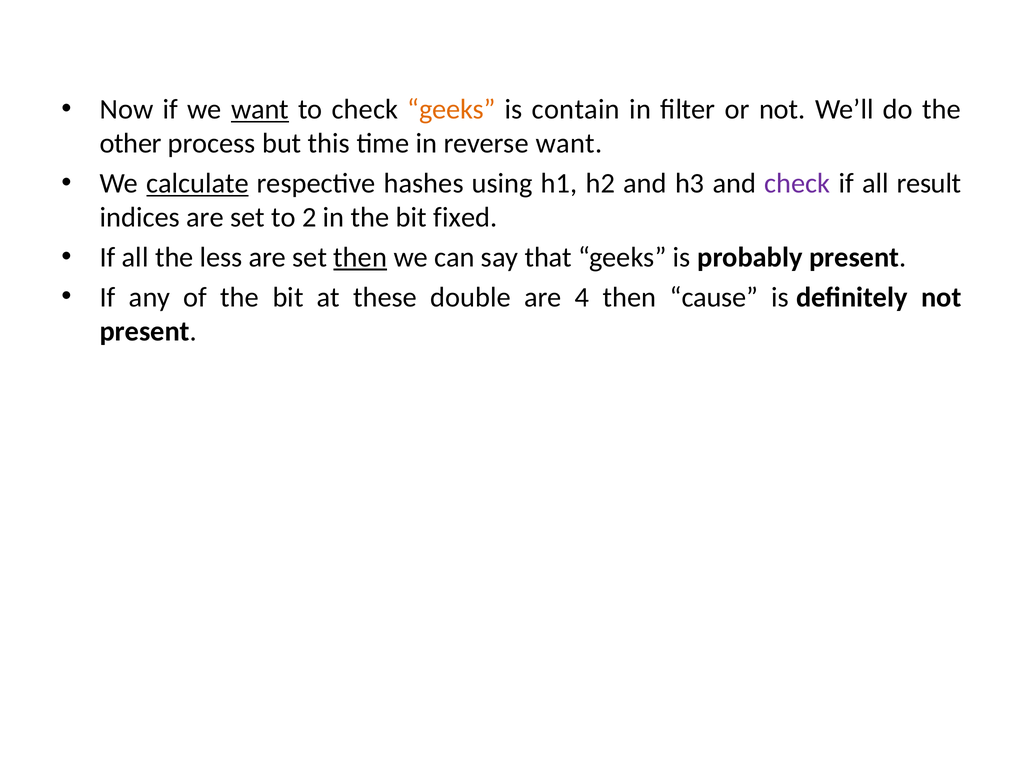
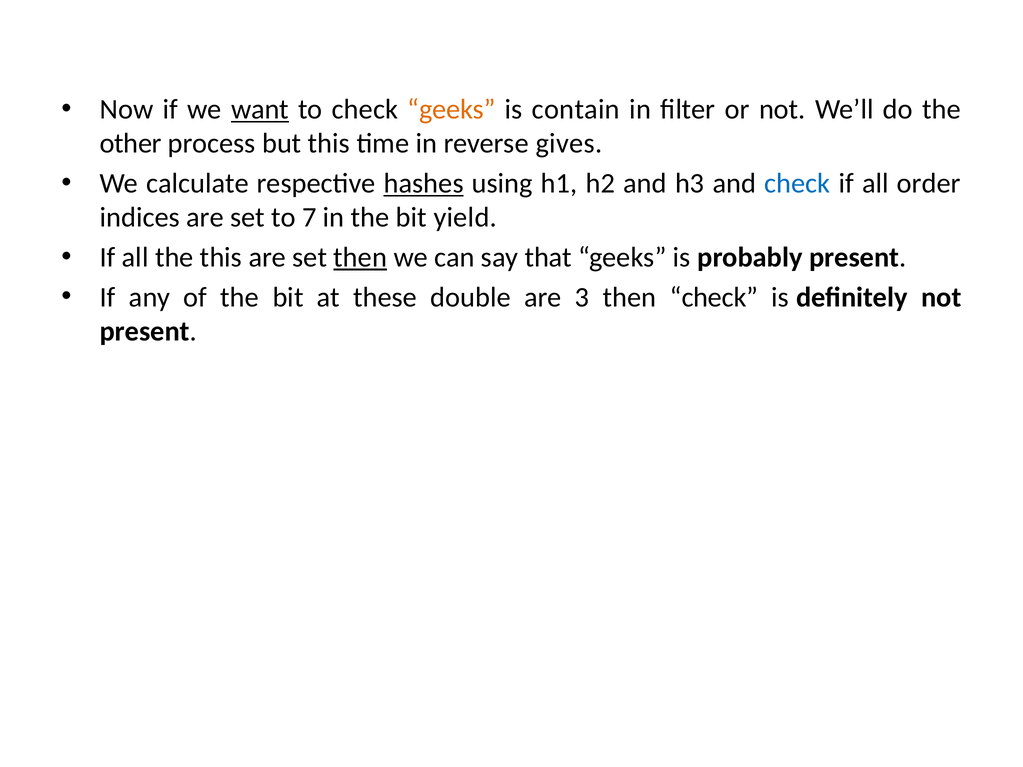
reverse want: want -> gives (569, 144)
calculate underline: present -> none (198, 183)
hashes underline: none -> present (424, 183)
check colour: purple -> blue (797, 183)
result: result -> order (929, 183)
2: 2 -> 7 (309, 218)
fixed: fixed -> yield (465, 218)
the less: less -> this (221, 257)
4: 4 -> 3 (582, 297)
then cause: cause -> check (714, 297)
